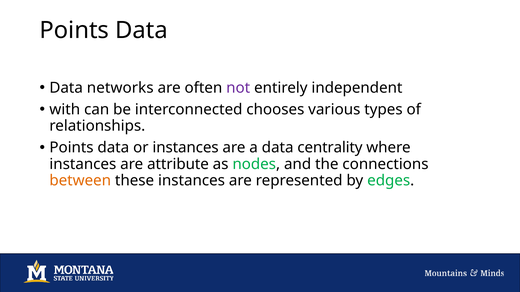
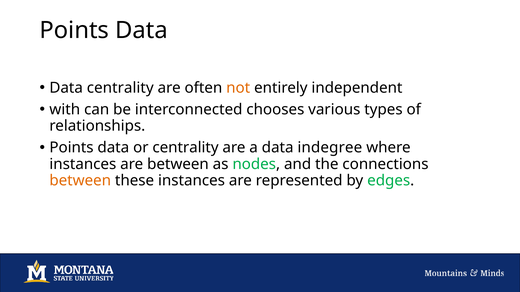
Data networks: networks -> centrality (120, 88)
not colour: purple -> orange (238, 88)
or instances: instances -> centrality (186, 148)
centrality: centrality -> indegree (330, 148)
are attribute: attribute -> between (178, 164)
